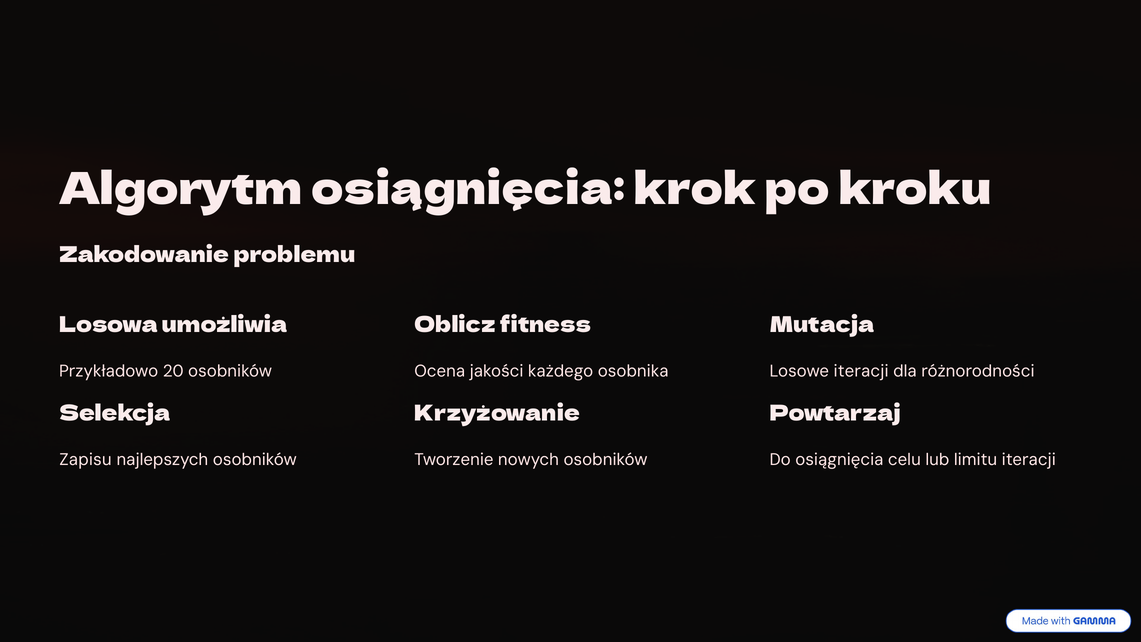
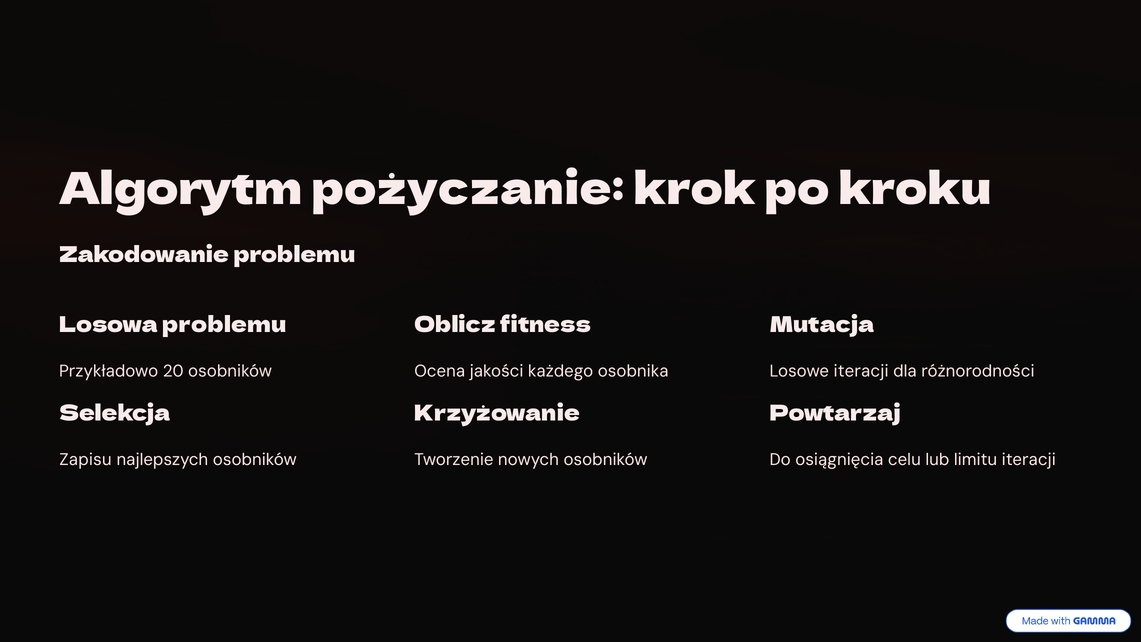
Algorytm osiągnięcia: osiągnięcia -> pożyczanie (468, 190)
Losowa umożliwia: umożliwia -> problemu (224, 325)
